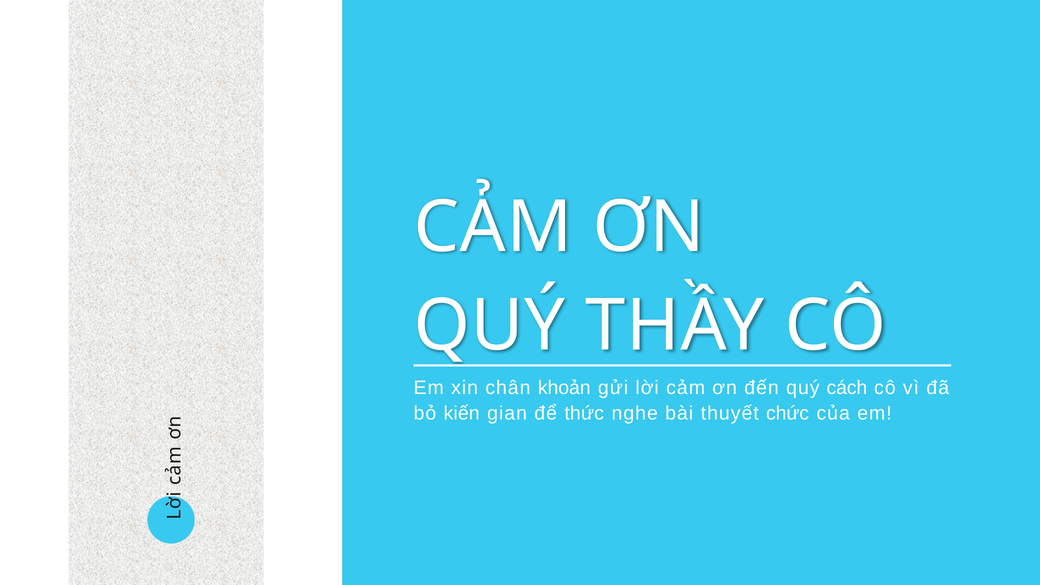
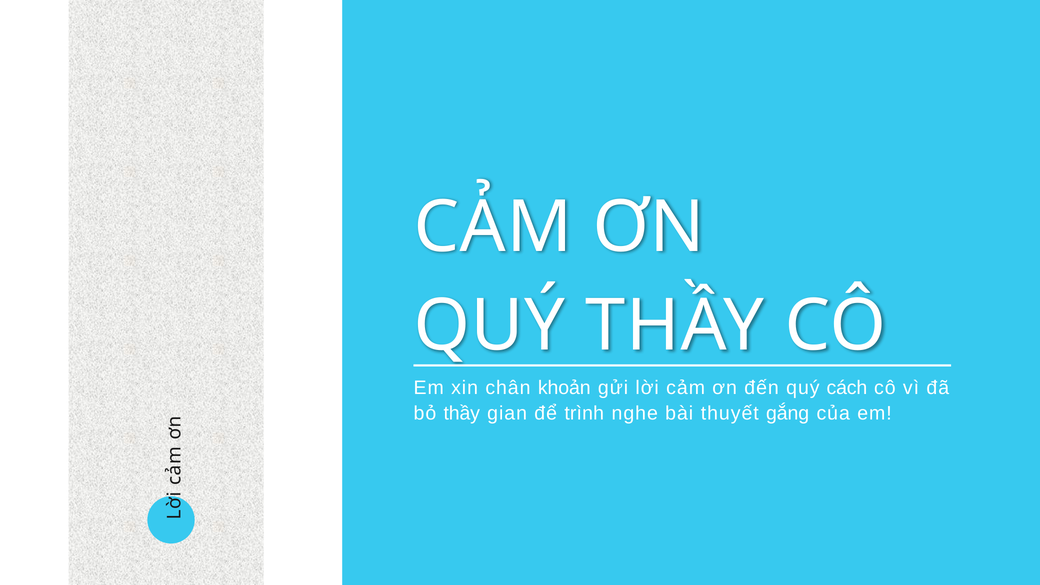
bỏ kiến: kiến -> thầy (462, 413)
thức: thức -> trình (584, 413)
chức: chức -> gắng (788, 413)
